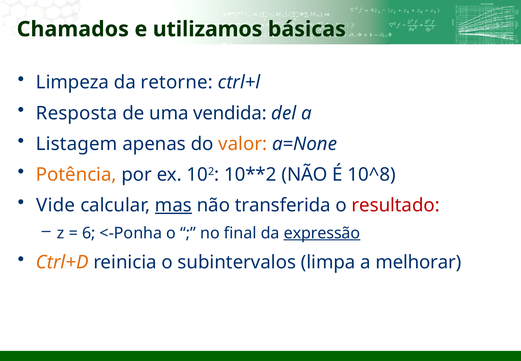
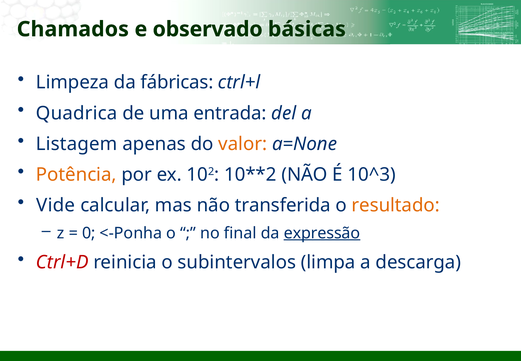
utilizamos: utilizamos -> observado (208, 29)
retorne: retorne -> fábricas (177, 82)
Resposta: Resposta -> Quadrica (77, 113)
vendida: vendida -> entrada (230, 113)
10^8: 10^8 -> 10^3 (372, 174)
mas underline: present -> none (173, 205)
resultado colour: red -> orange (396, 205)
6: 6 -> 0 (89, 233)
Ctrl+D colour: orange -> red (62, 262)
melhorar: melhorar -> descarga (418, 262)
